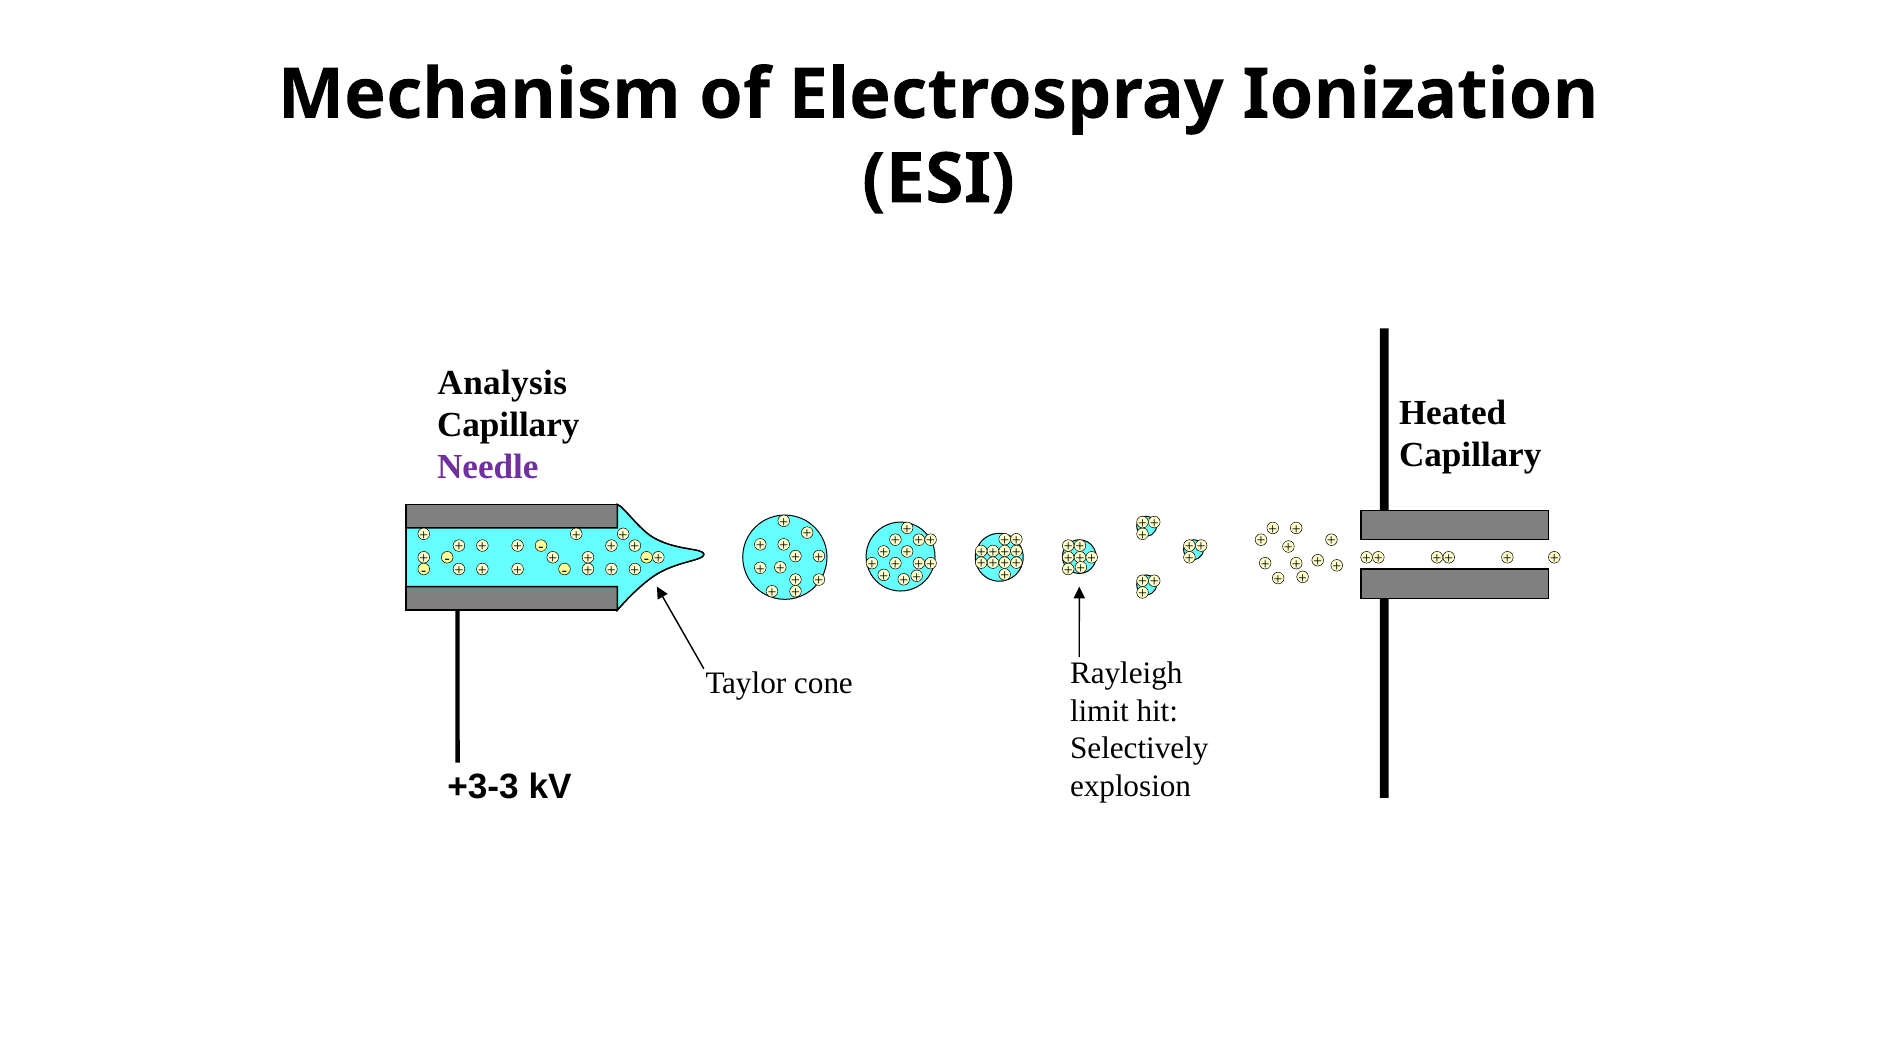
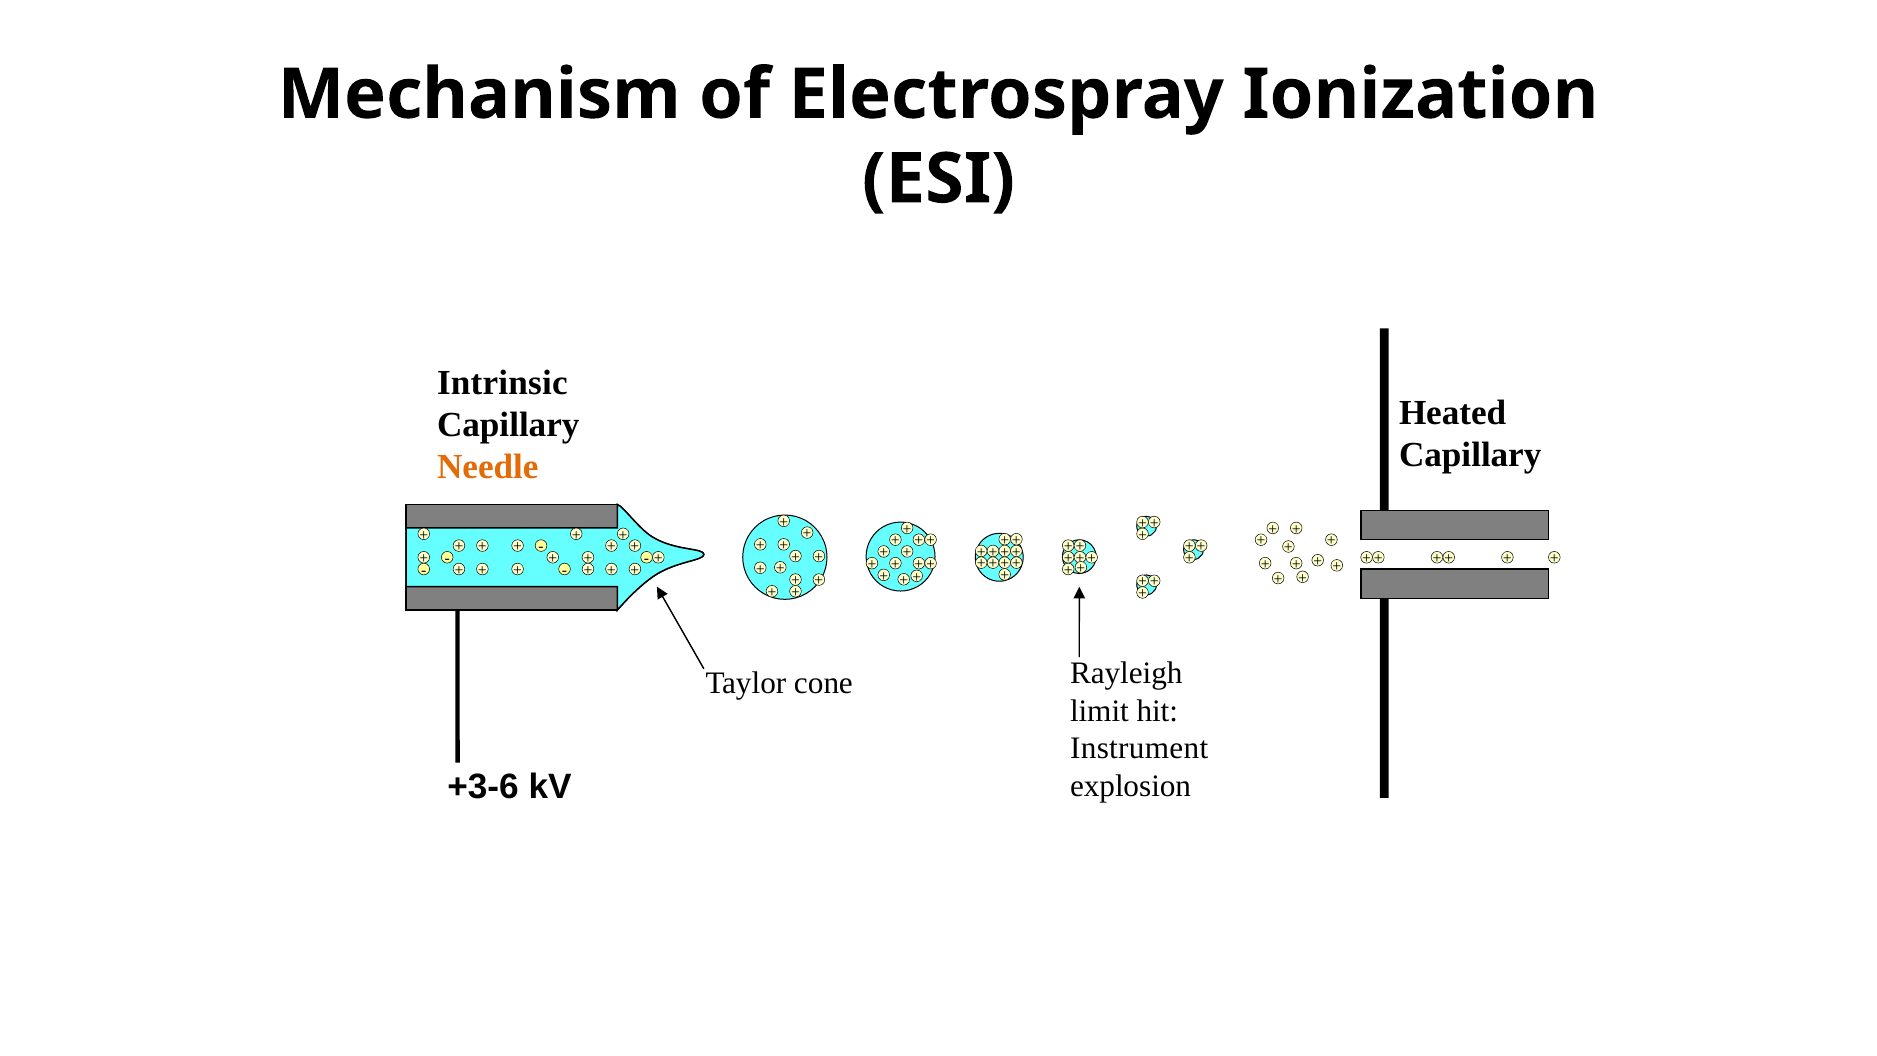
Analysis: Analysis -> Intrinsic (502, 382)
Needle colour: purple -> orange (488, 467)
Selectively: Selectively -> Instrument (1139, 748)
+3-3: +3-3 -> +3-6 (483, 787)
